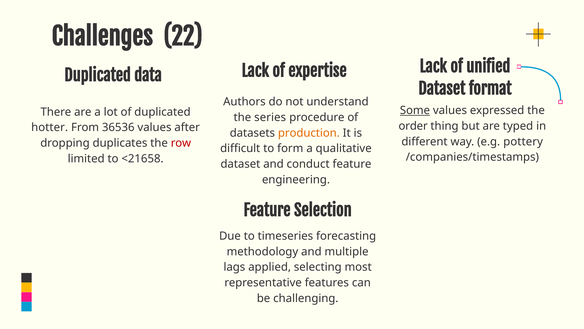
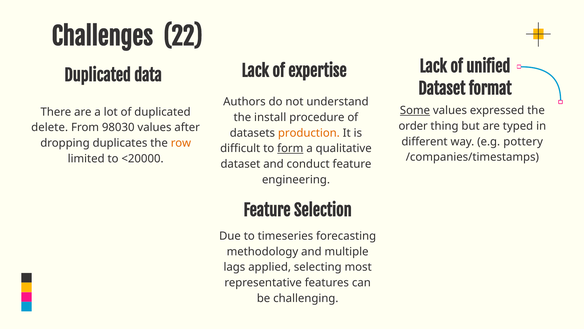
series: series -> install (270, 117)
hotter: hotter -> delete (50, 127)
36536: 36536 -> 98030 (118, 127)
row colour: red -> orange (181, 143)
form underline: none -> present (290, 148)
<21658: <21658 -> <20000 (143, 158)
